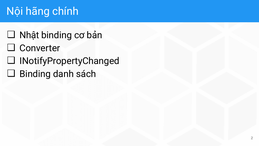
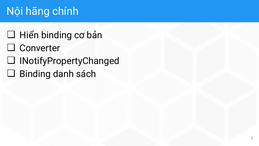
Nhật: Nhật -> Hiển (29, 35)
